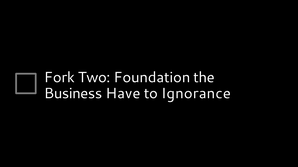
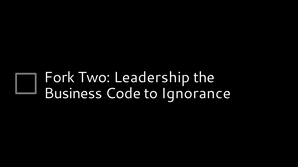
Foundation: Foundation -> Leadership (152, 78)
Have: Have -> Code (123, 94)
